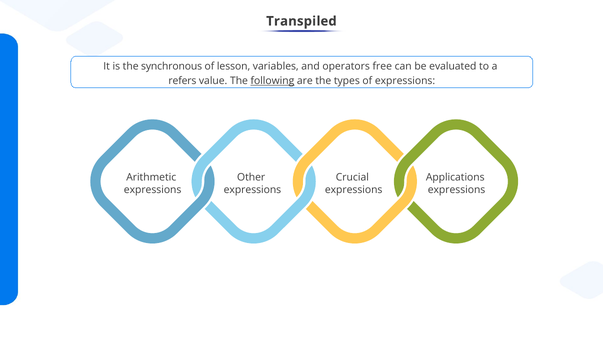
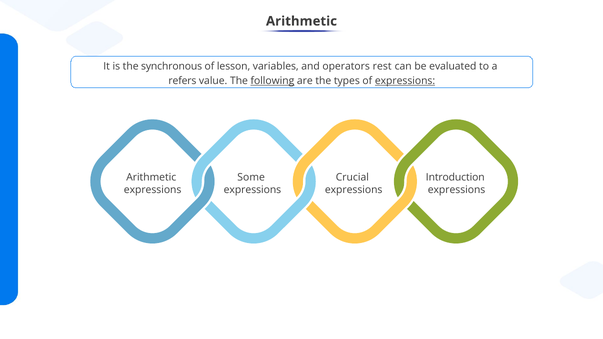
Transpiled: Transpiled -> Arithmetic (301, 21)
free: free -> rest (382, 67)
expressions underline: none -> present (405, 81)
Other: Other -> Some (251, 177)
Applications: Applications -> Introduction (455, 177)
